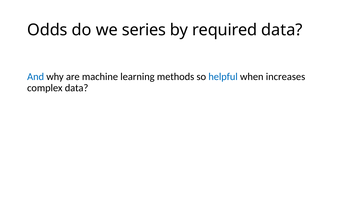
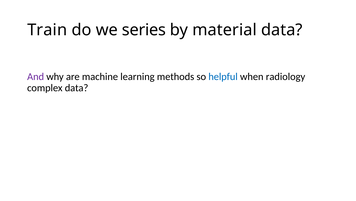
Odds: Odds -> Train (47, 30)
required: required -> material (225, 30)
And colour: blue -> purple (36, 76)
increases: increases -> radiology (286, 76)
